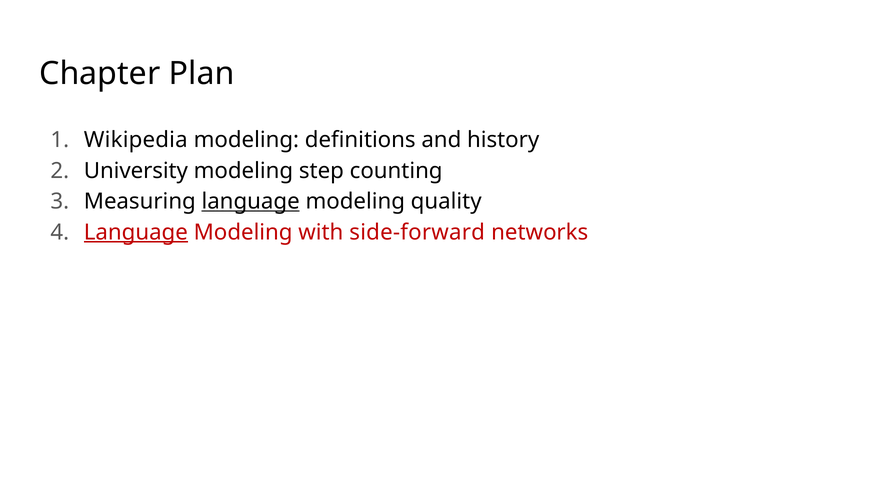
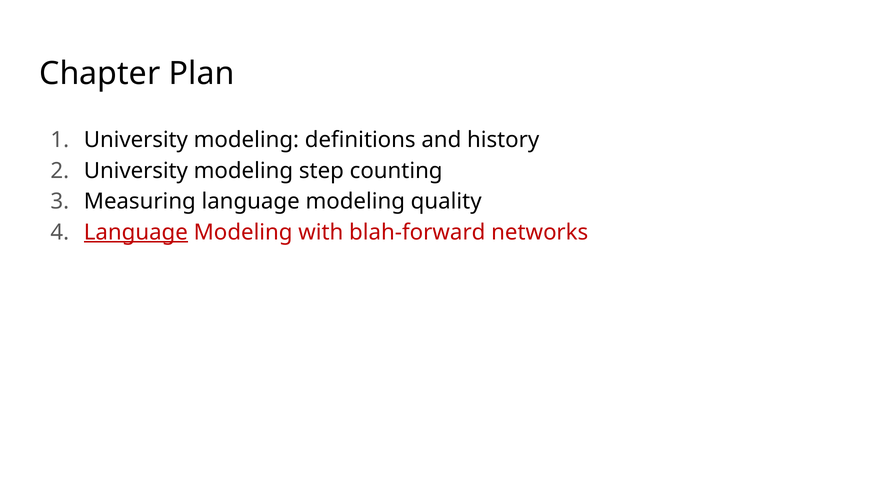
Wikipedia: Wikipedia -> University (136, 140)
language underline: present -> none (251, 202)
side-forward: side-forward -> blah-forward (417, 232)
